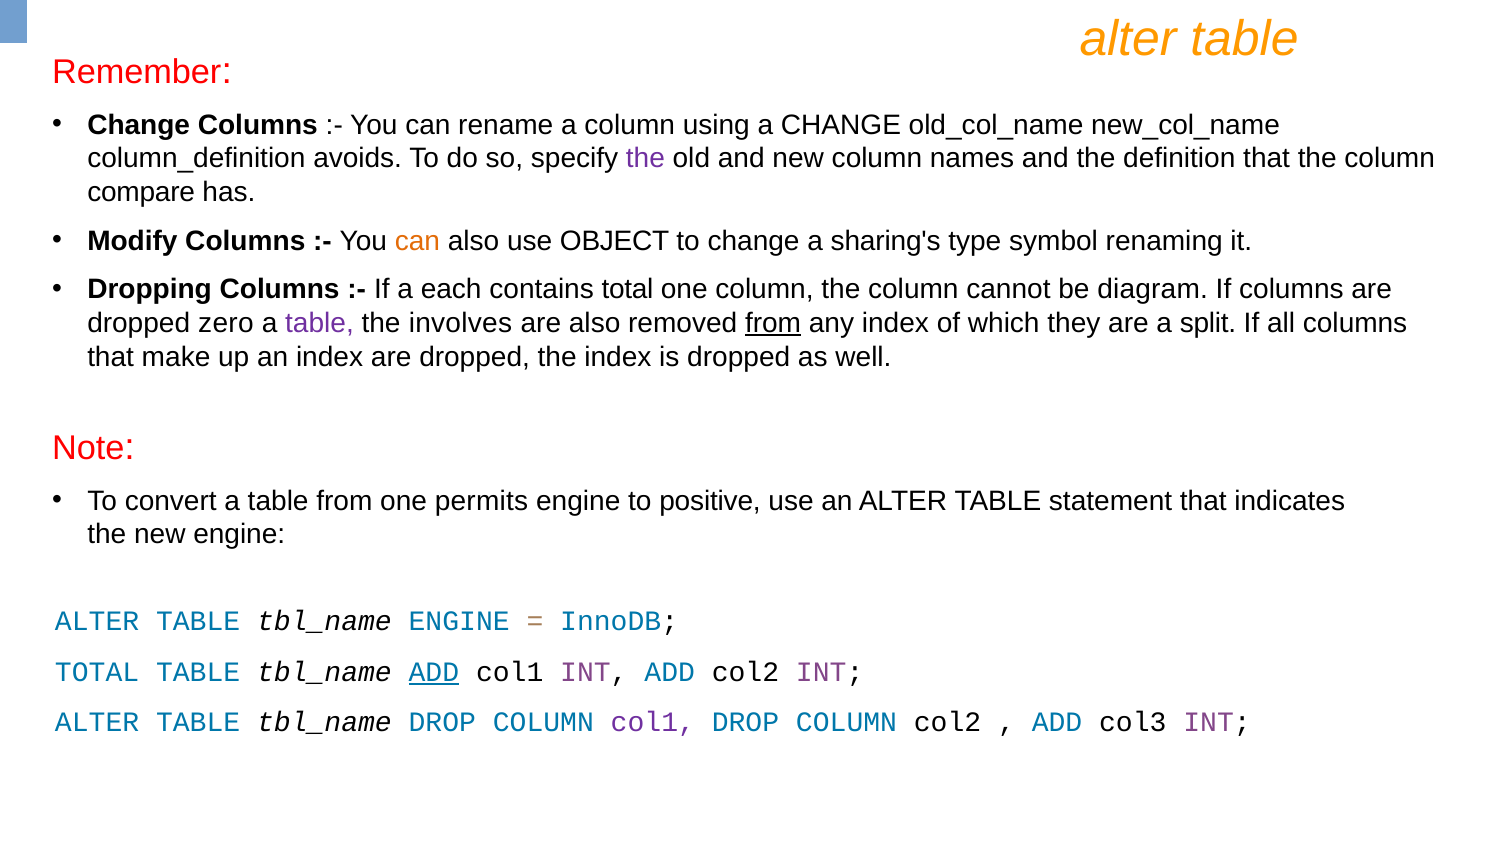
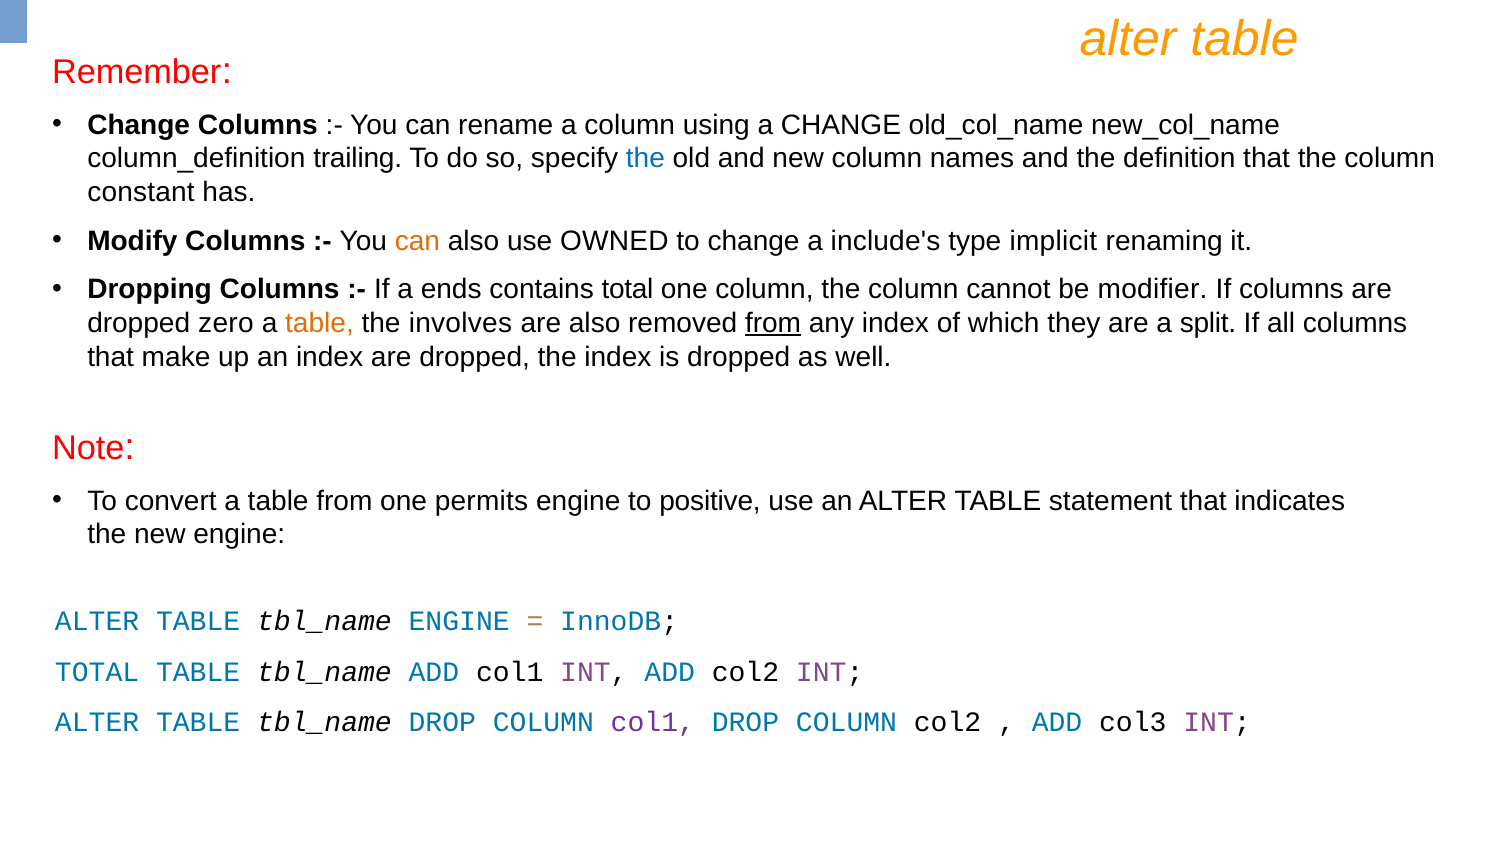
avoids: avoids -> trailing (358, 159)
the colour: purple -> blue (645, 159)
compare: compare -> constant (141, 192)
OBJECT: OBJECT -> OWNED (614, 241)
sharing's: sharing's -> include's (886, 241)
symbol: symbol -> implicit (1053, 241)
each: each -> ends (451, 290)
diagram: diagram -> modifier (1153, 290)
table colour: purple -> orange (319, 323)
ADD underline: present -> none (434, 672)
